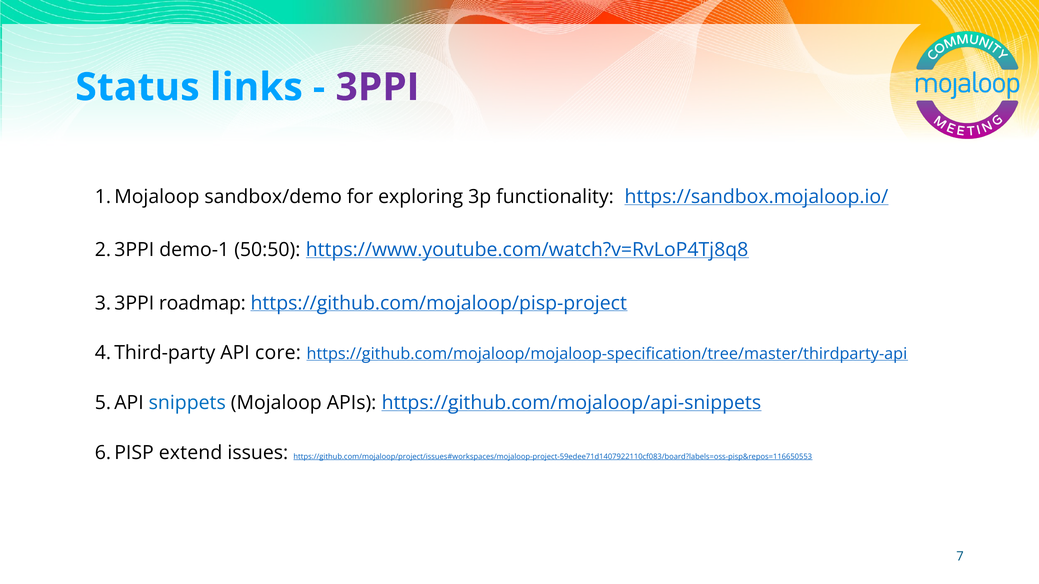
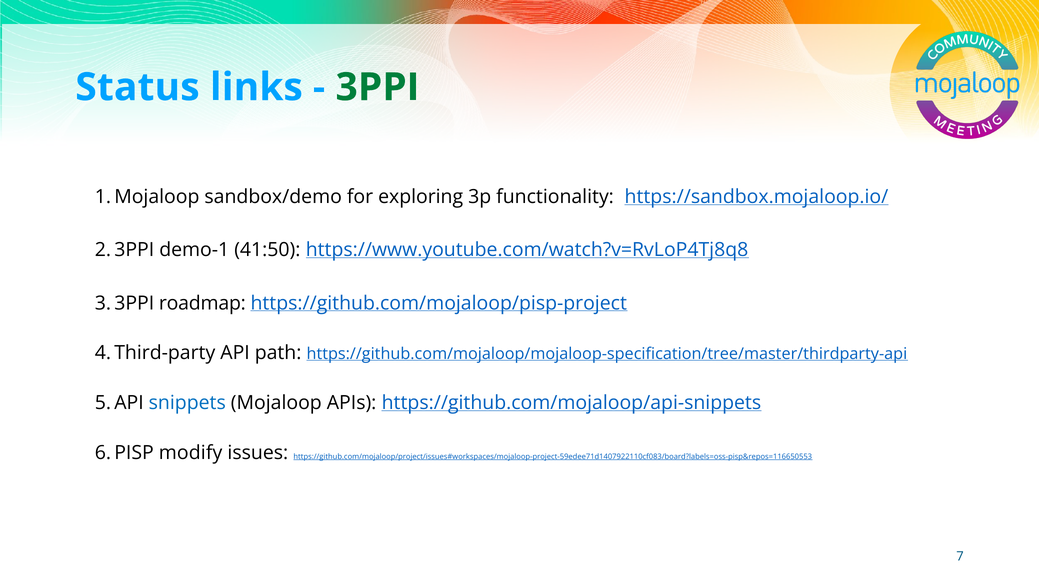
3PPI colour: purple -> green (378, 87)
50:50: 50:50 -> 41:50 (267, 250)
core: core -> path (278, 353)
extend: extend -> modify (191, 453)
